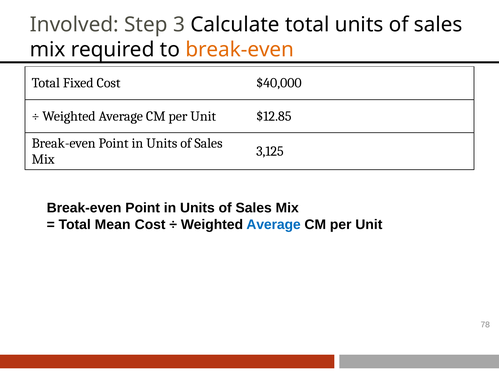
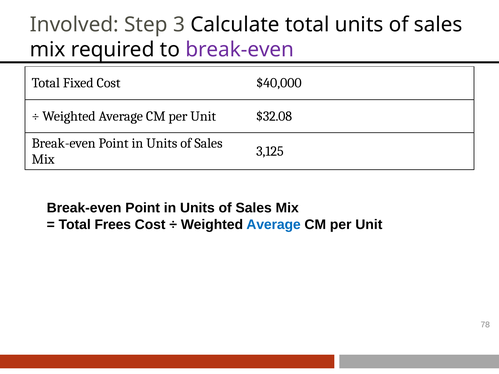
break-even colour: orange -> purple (240, 50)
$12.85: $12.85 -> $32.08 (274, 116)
Mean: Mean -> Frees (113, 225)
